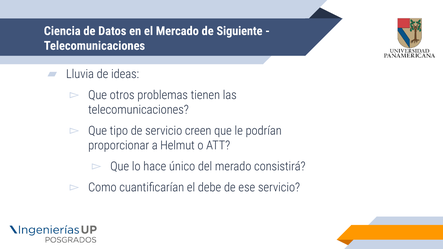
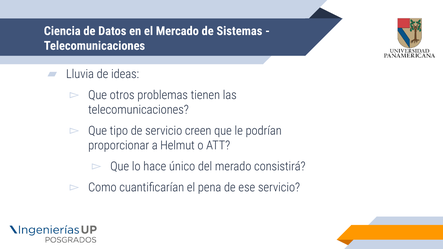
Siguiente: Siguiente -> Sistemas (239, 31)
debe: debe -> pena (210, 188)
